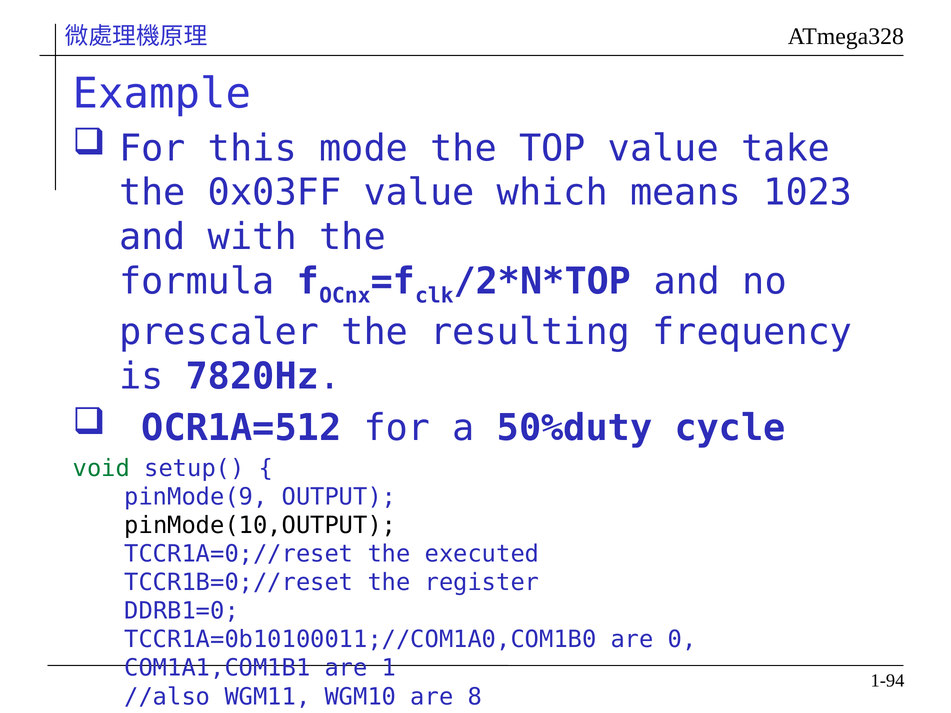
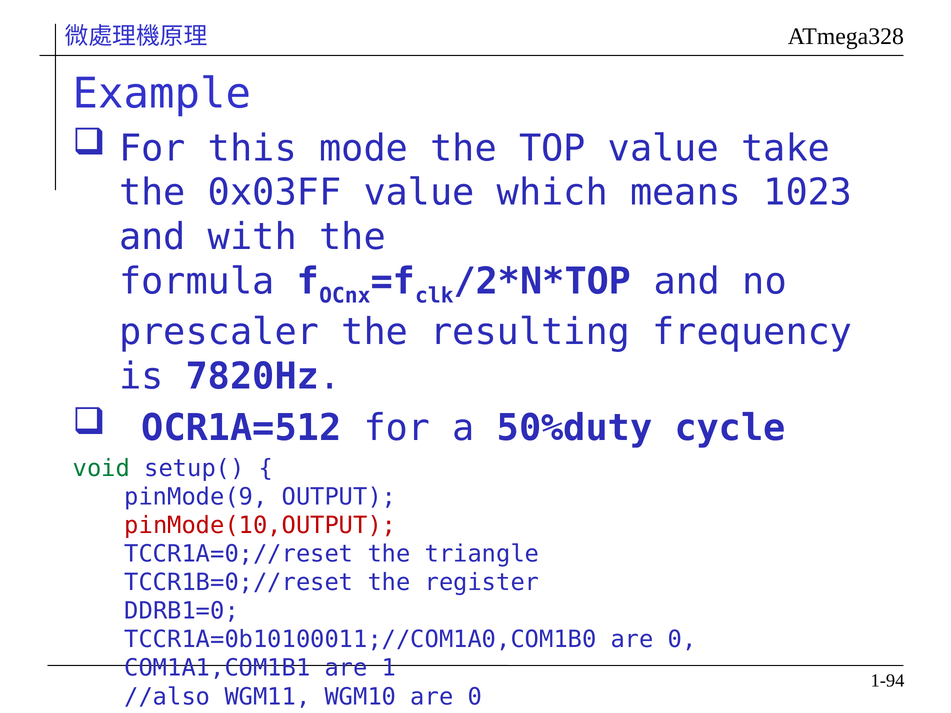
pinMode(10,OUTPUT colour: black -> red (260, 526)
executed: executed -> triangle (482, 554)
WGM10 are 8: 8 -> 0 (475, 697)
